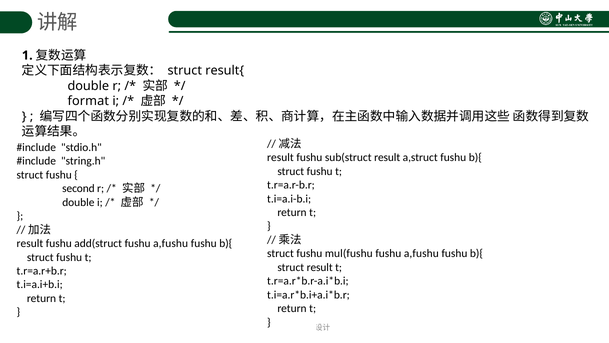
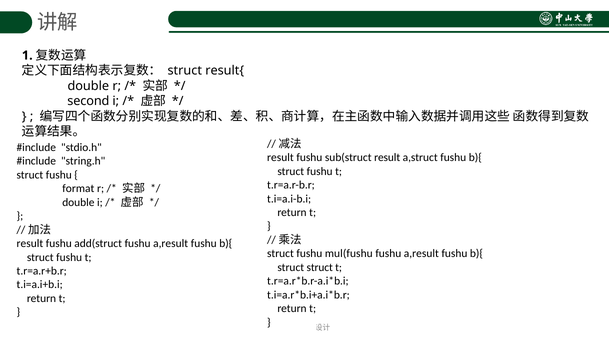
format: format -> second (88, 101)
second: second -> format (78, 188)
add(struct fushu a,fushu: a,fushu -> a,result (171, 243)
a,fushu: a,fushu -> a,result (421, 253)
struct result: result -> struct (320, 267)
